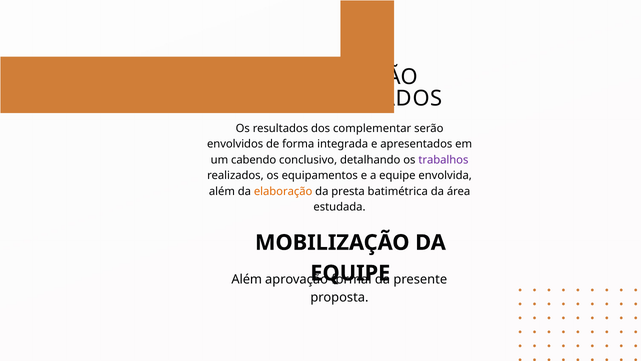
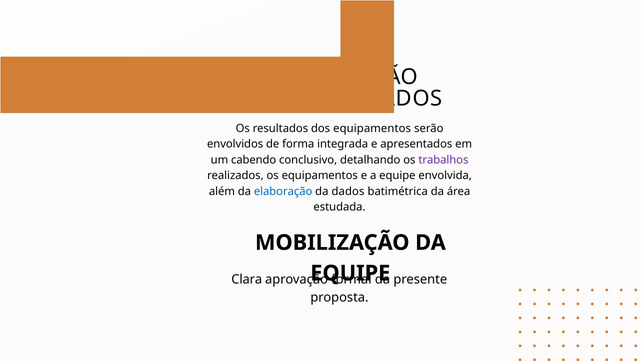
dos complementar: complementar -> equipamentos (372, 128)
elaboração colour: orange -> blue (283, 191)
presta: presta -> dados (348, 191)
Além: Além -> Clara (247, 279)
